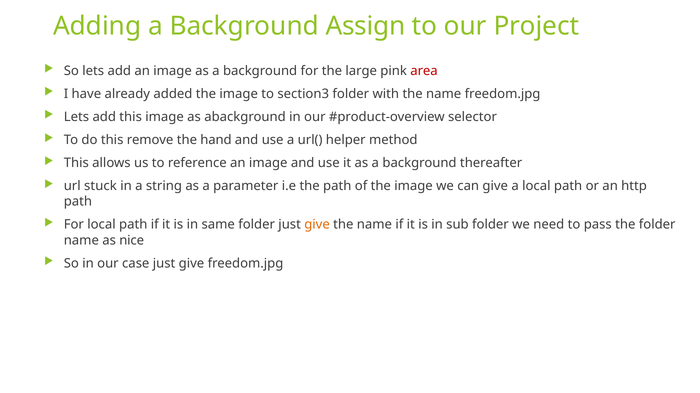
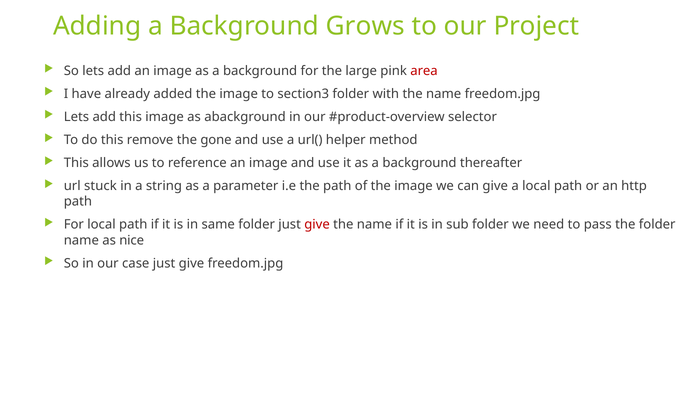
Assign: Assign -> Grows (365, 26)
hand: hand -> gone (216, 140)
give colour: orange -> red (317, 225)
